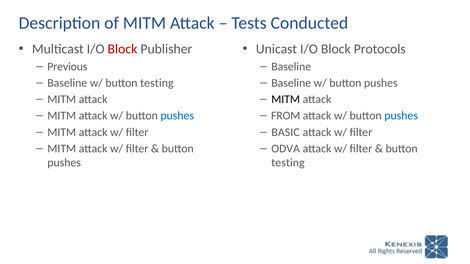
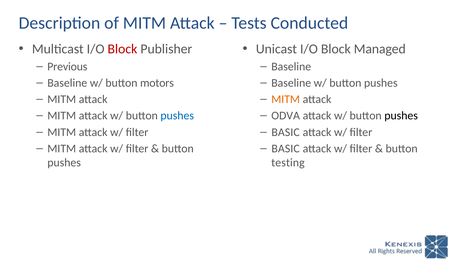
Protocols: Protocols -> Managed (380, 49)
w/ button testing: testing -> motors (157, 83)
MITM colour: black -> orange (286, 99)
FROM: FROM -> ODVA (286, 116)
pushes colour: blue -> black (401, 116)
ODVA: ODVA -> BASIC (286, 149)
